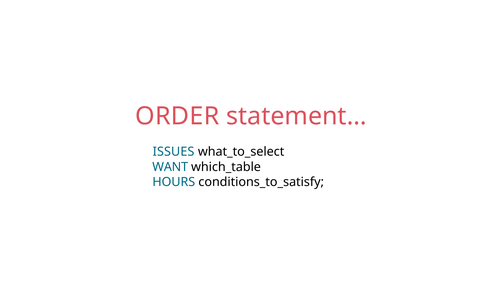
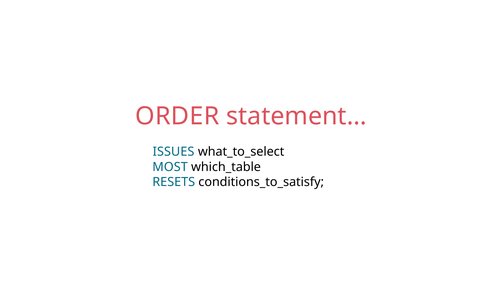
WANT: WANT -> MOST (170, 166)
HOURS: HOURS -> RESETS (174, 182)
